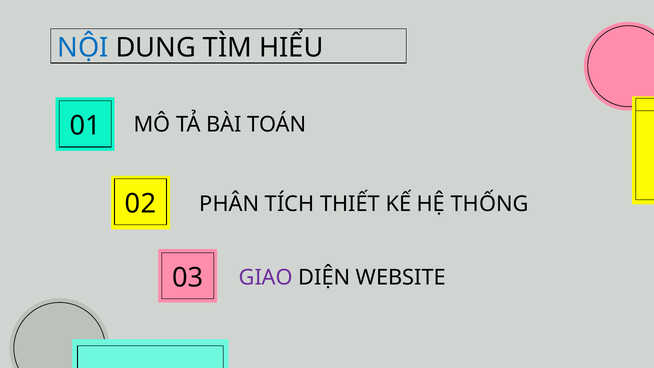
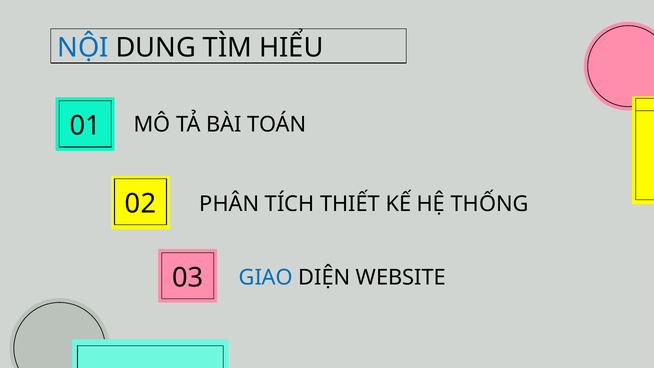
GIAO colour: purple -> blue (266, 277)
